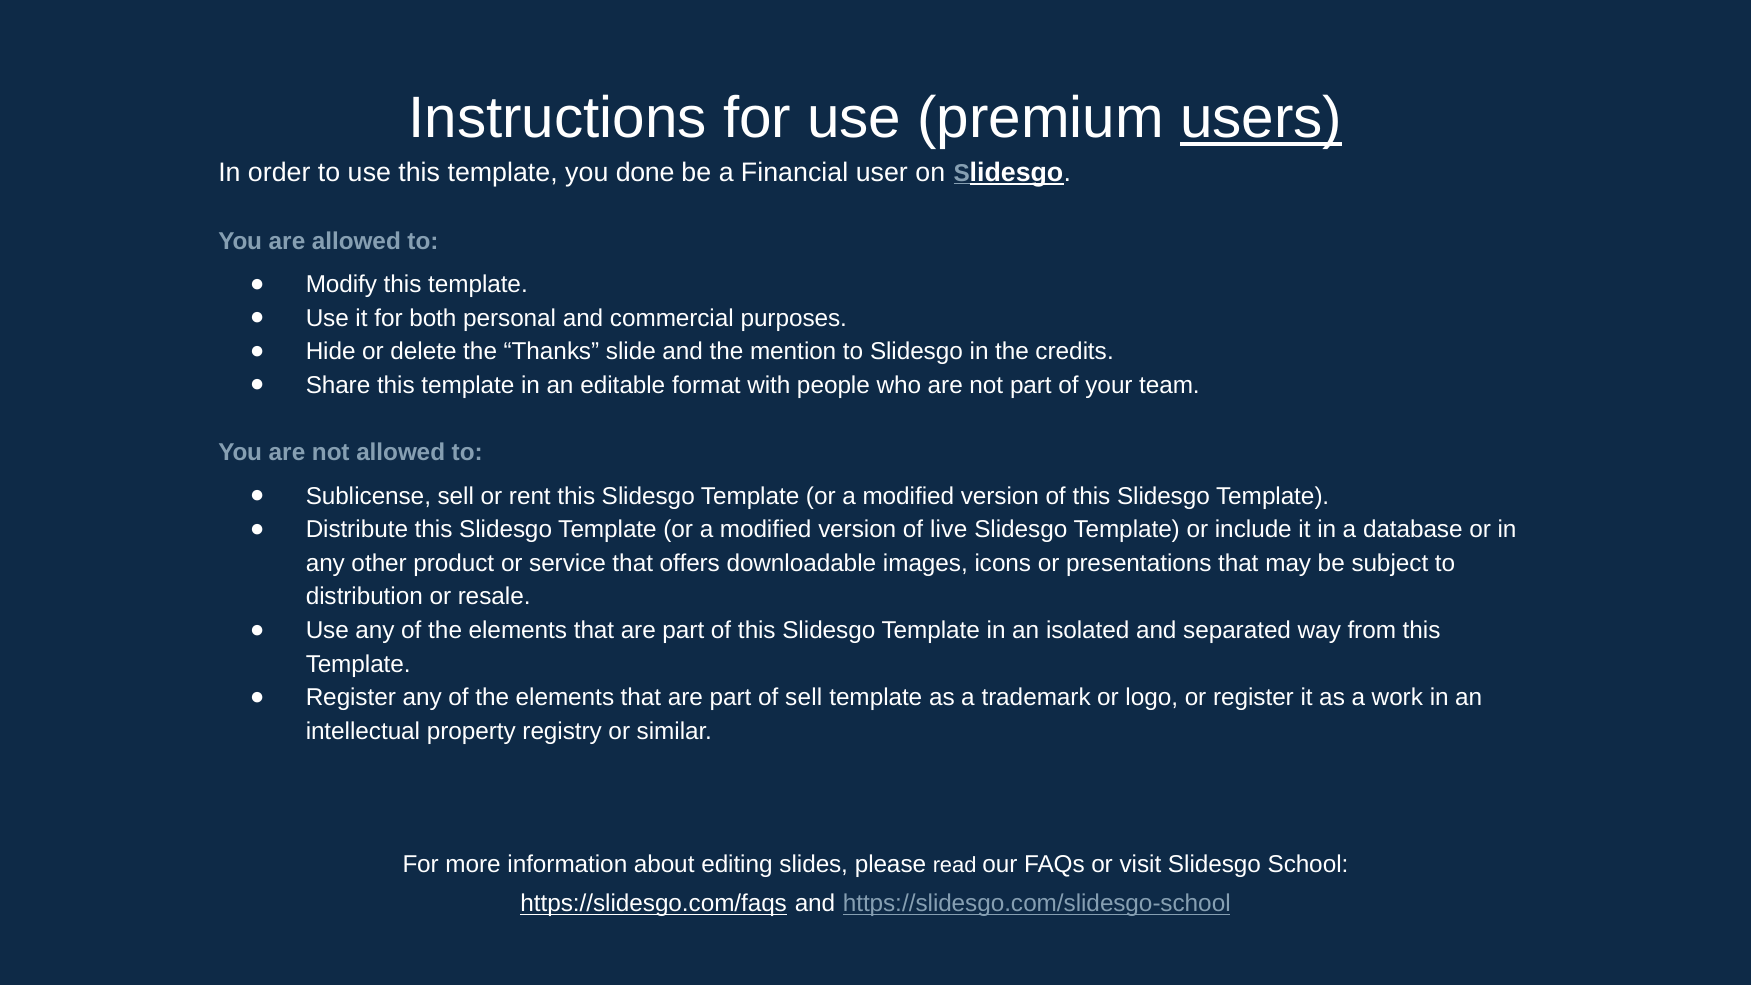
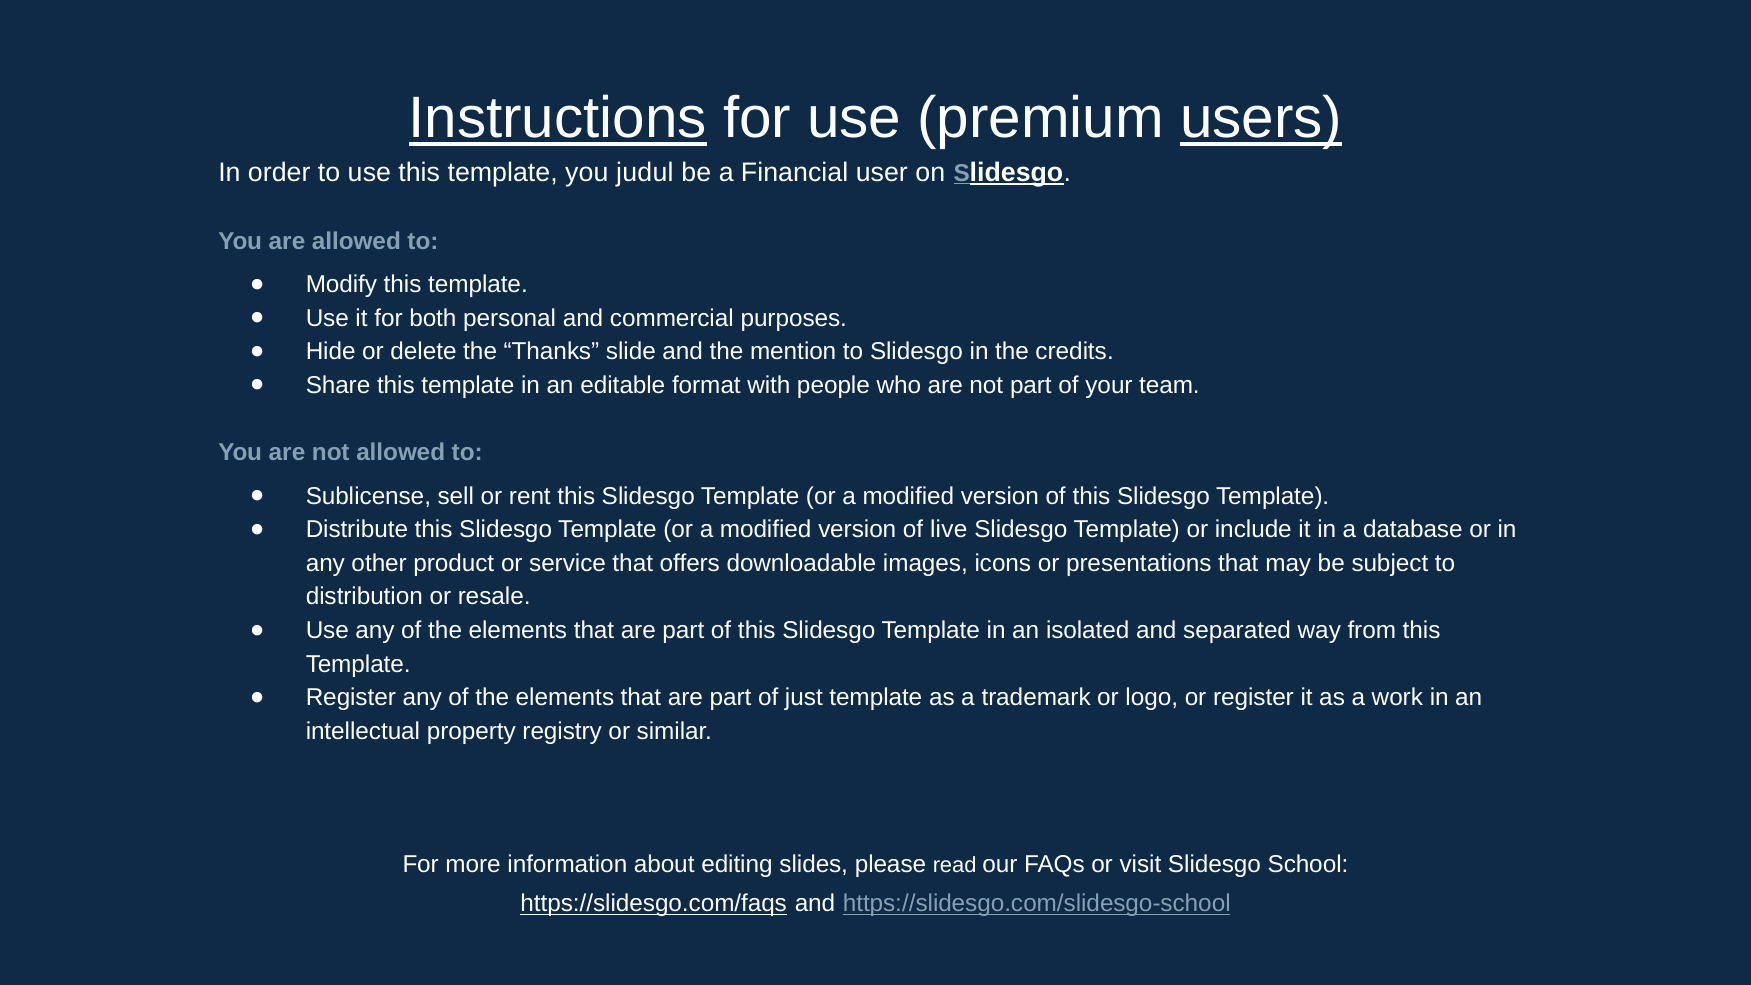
Instructions underline: none -> present (558, 119)
done: done -> judul (645, 172)
of sell: sell -> just (804, 698)
